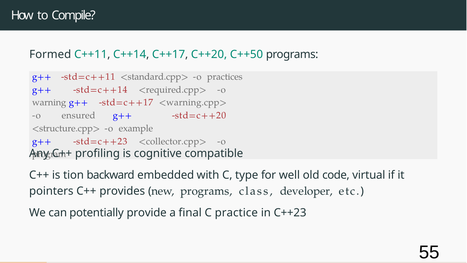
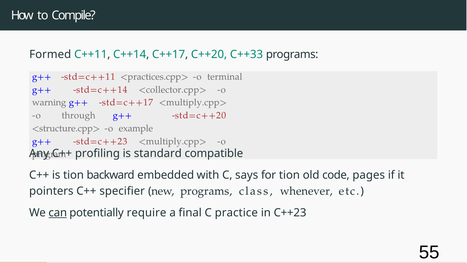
C++50: C++50 -> C++33 (246, 54)
<standard.cpp>: <standard.cpp> -> <practices.cpp> (154, 77)
practices: practices -> terminal (225, 77)
<required.cpp>: <required.cpp> -> <collector.cpp> (173, 90)
std=c++17 <warning.cpp>: <warning.cpp> -> <multiply.cpp> (193, 102)
ensured: ensured -> through (79, 115)
std=c++23 <collector.cpp>: <collector.cpp> -> <multiply.cpp> (173, 141)
cognitive: cognitive -> standard (158, 153)
type: type -> says (247, 175)
for well: well -> tion (289, 175)
virtual: virtual -> pages (369, 175)
provides: provides -> specifier (122, 191)
developer: developer -> whenever (306, 191)
can underline: none -> present (58, 213)
provide: provide -> require (147, 213)
